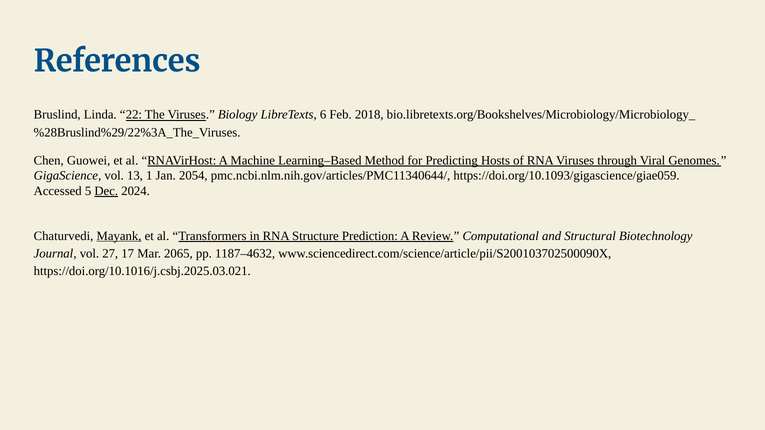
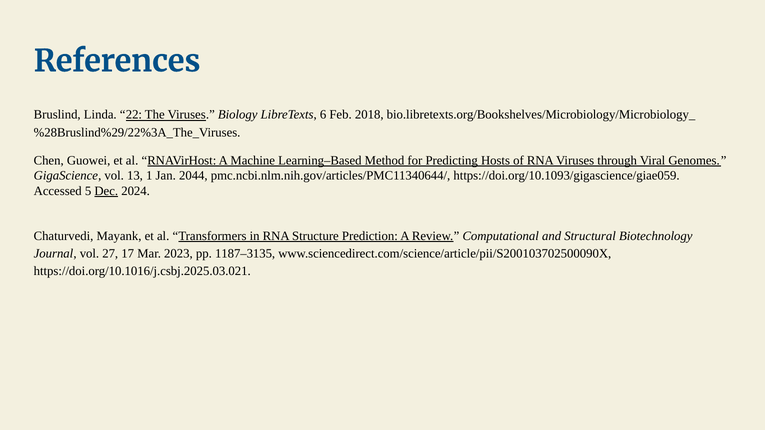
2054: 2054 -> 2044 (193, 176)
Mayank underline: present -> none (119, 236)
2065: 2065 -> 2023 (178, 254)
1187–4632: 1187–4632 -> 1187–3135 (245, 254)
